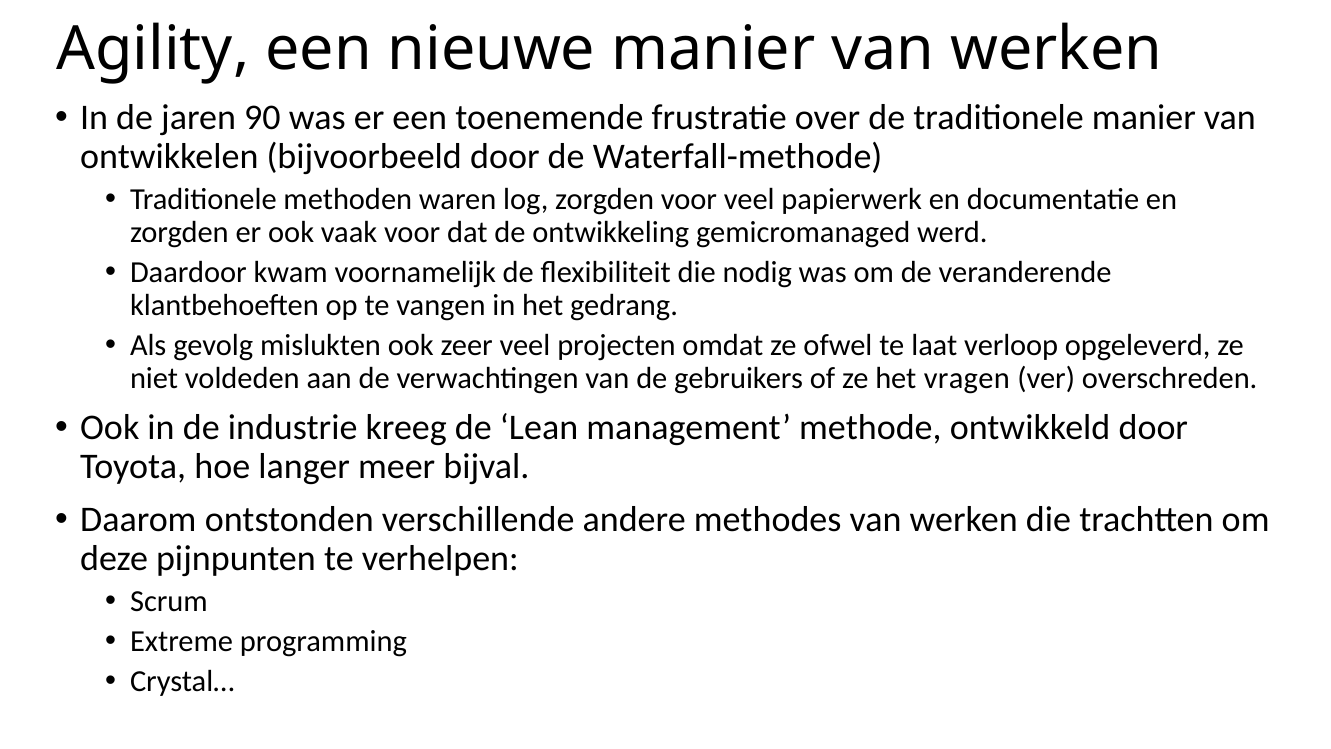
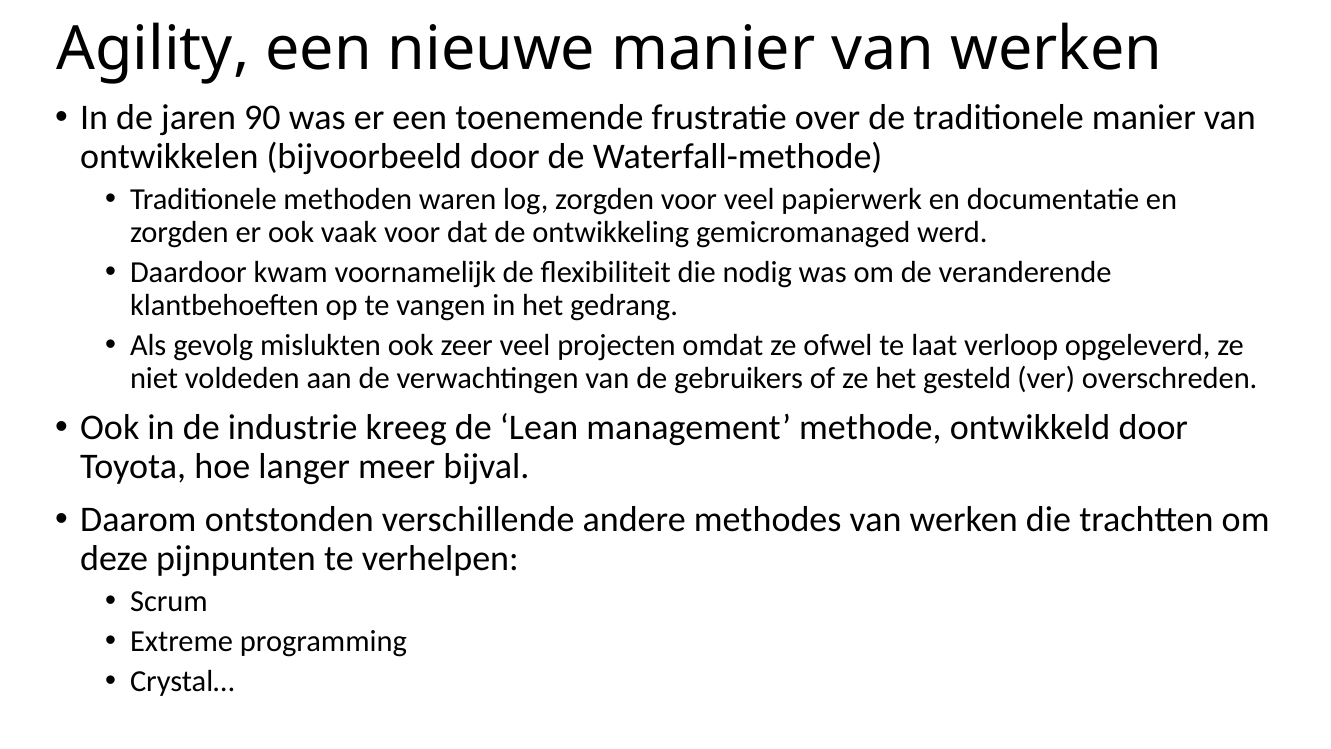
vragen: vragen -> gesteld (967, 378)
